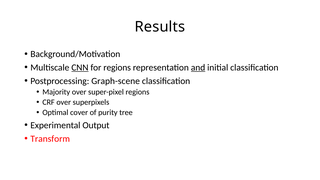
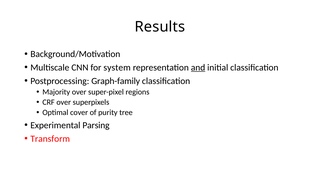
CNN underline: present -> none (80, 68)
for regions: regions -> system (117, 68)
Graph-scene: Graph-scene -> Graph-family (116, 81)
Output: Output -> Parsing (96, 125)
